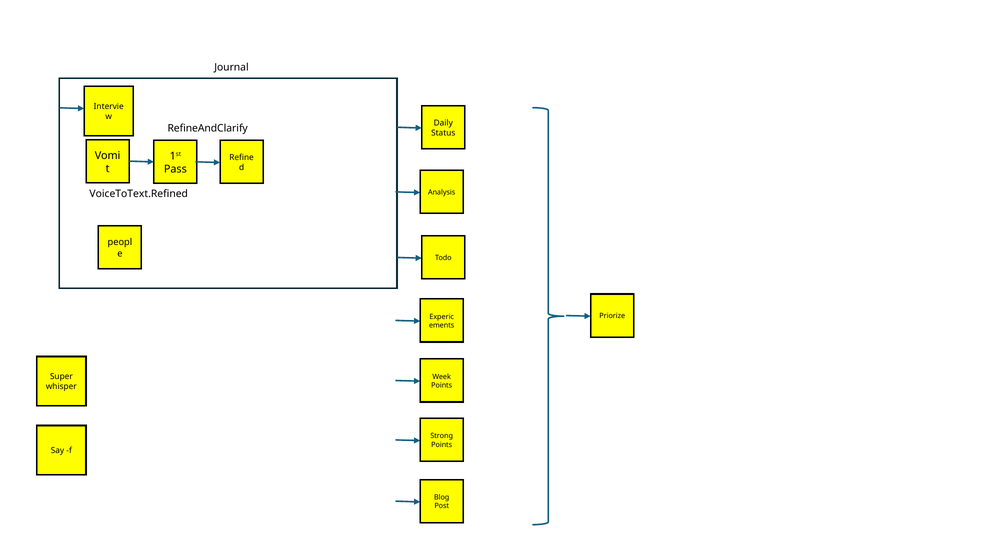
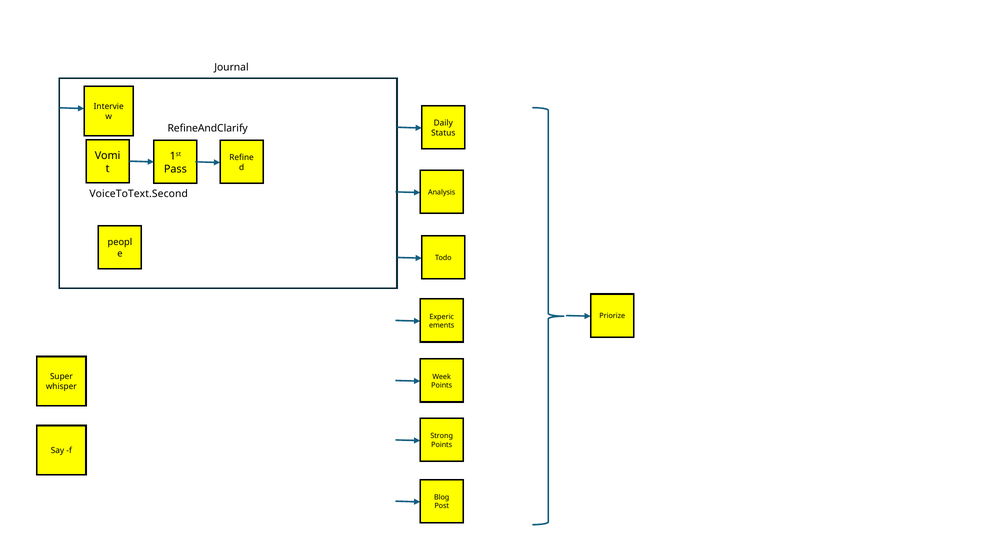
VoiceToText.Refined: VoiceToText.Refined -> VoiceToText.Second (139, 194)
